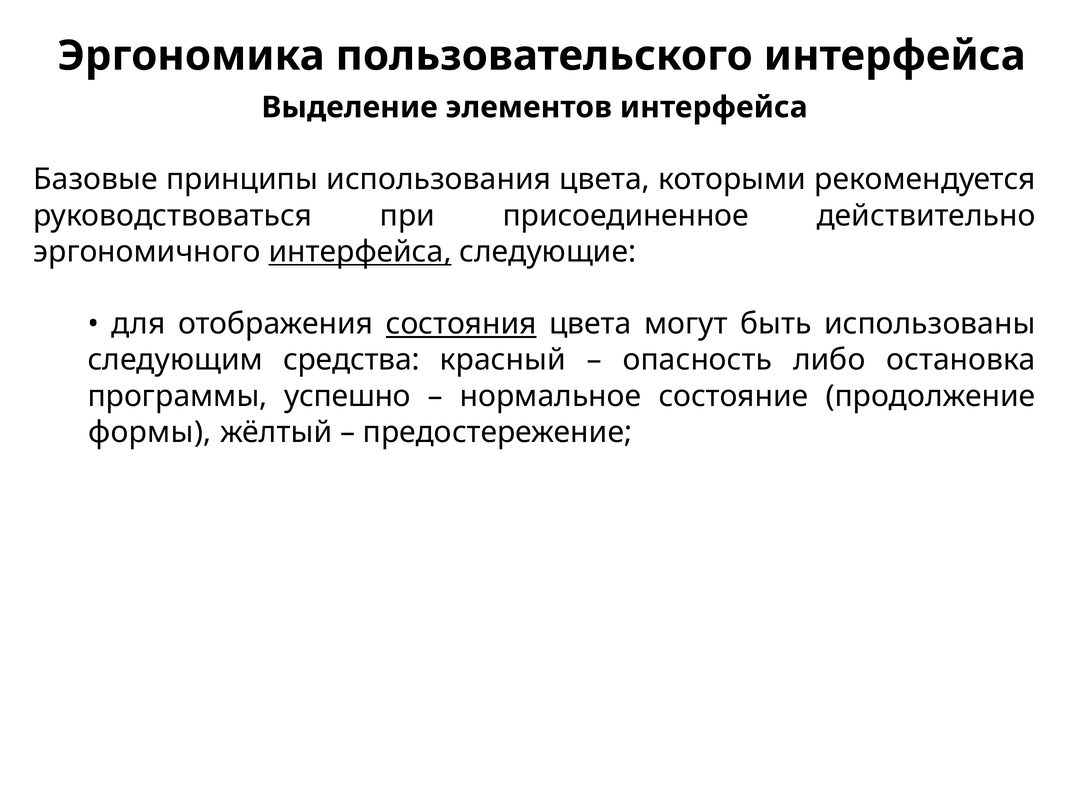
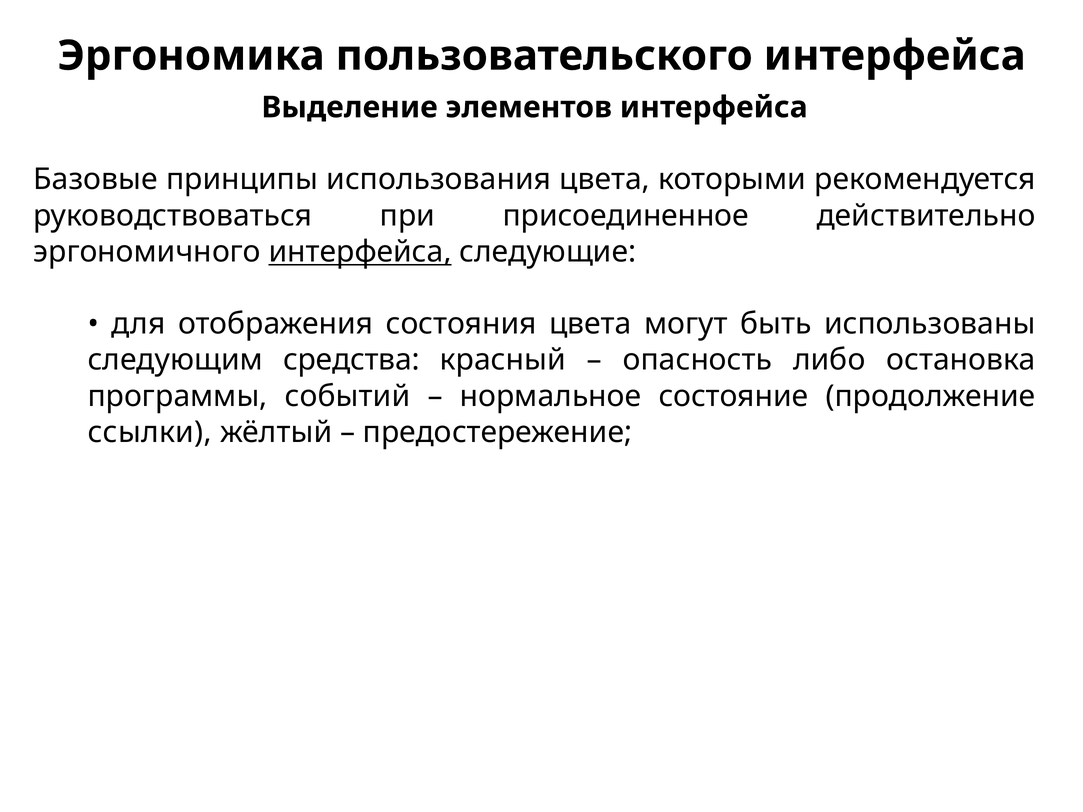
состояния underline: present -> none (461, 324)
успешно: успешно -> событий (347, 396)
формы: формы -> ссылки (150, 432)
